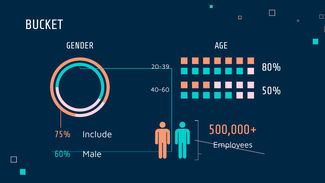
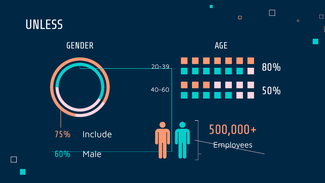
BUCKET: BUCKET -> UNLESS (44, 25)
